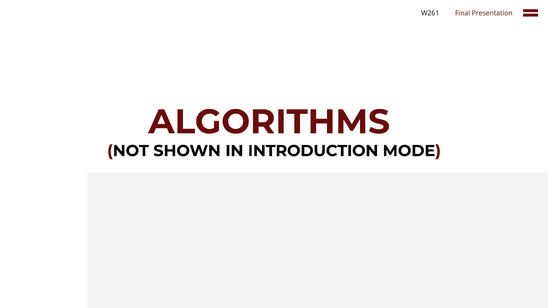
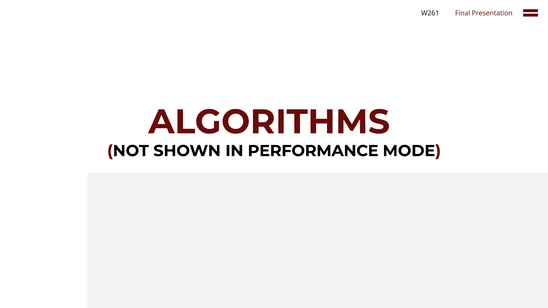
INTRODUCTION: INTRODUCTION -> PERFORMANCE (313, 151)
